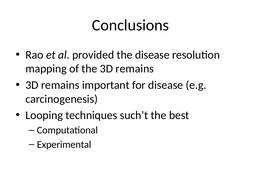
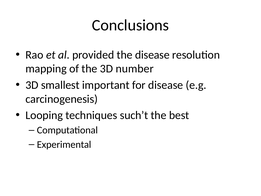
the 3D remains: remains -> number (135, 69)
remains: remains -> smallest (60, 85)
